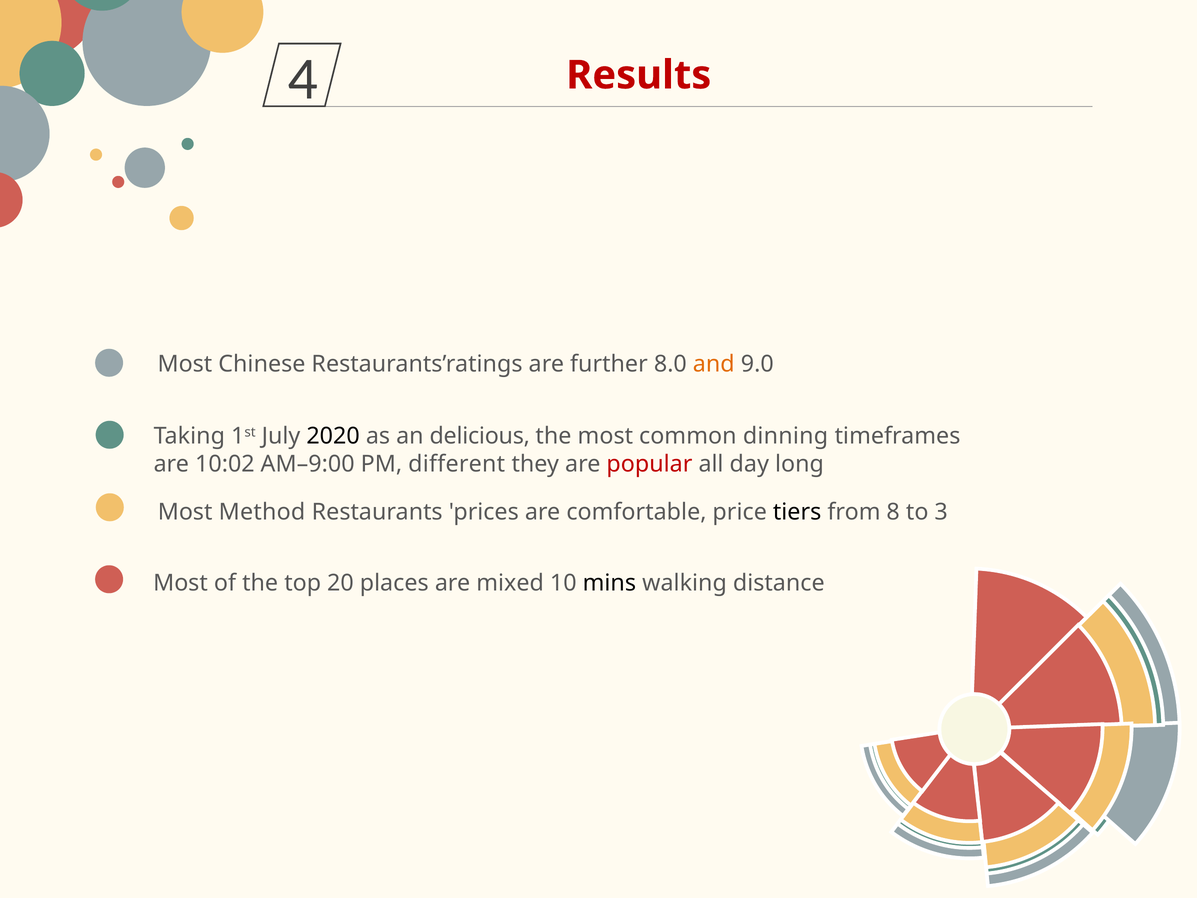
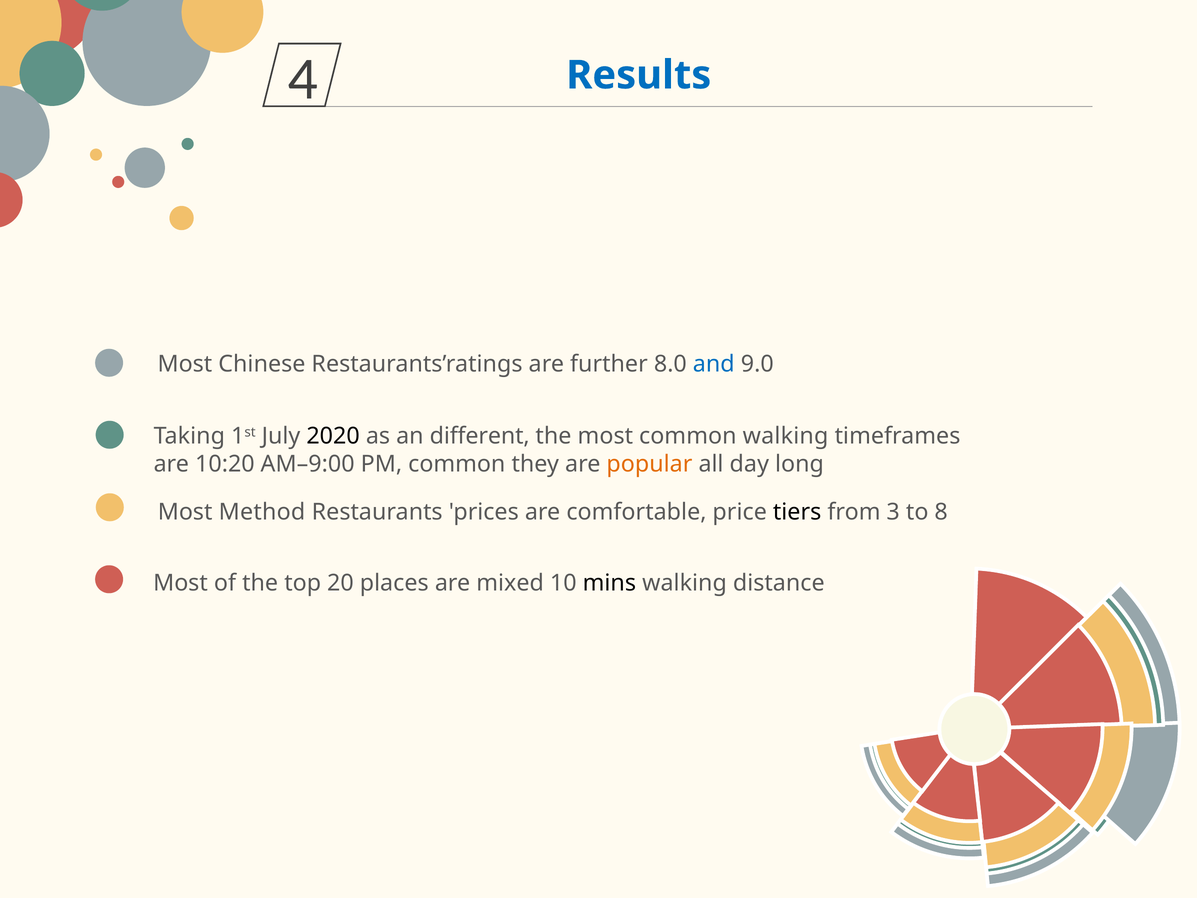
Results colour: red -> blue (639, 75)
and colour: orange -> blue (714, 364)
delicious: delicious -> different (480, 436)
common dinning: dinning -> walking (786, 436)
10:02: 10:02 -> 10:20 (225, 464)
PM different: different -> common (457, 464)
popular colour: red -> orange (649, 464)
8: 8 -> 3 (893, 512)
3: 3 -> 8 (941, 512)
